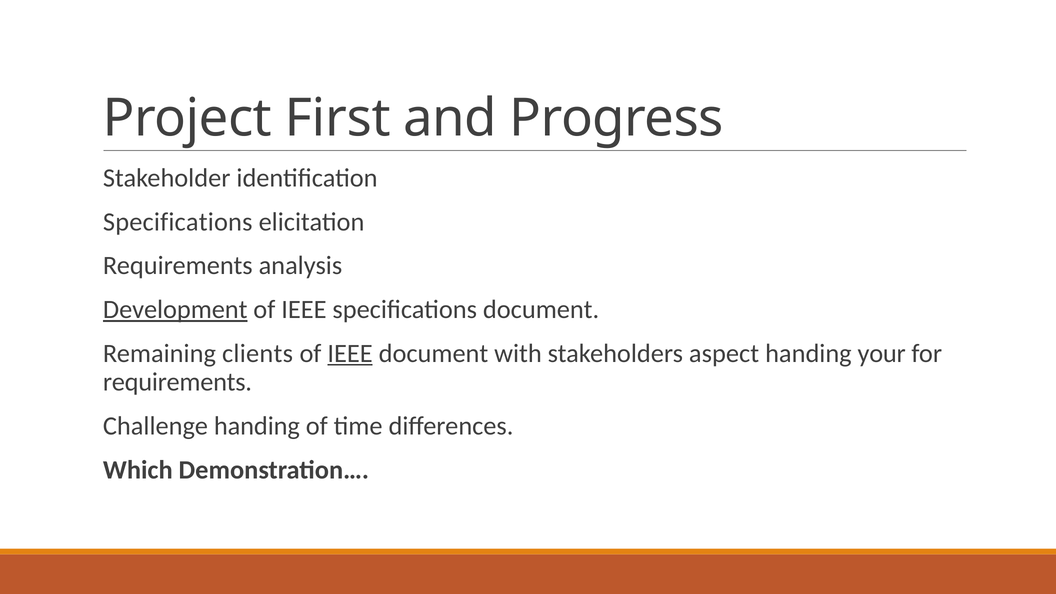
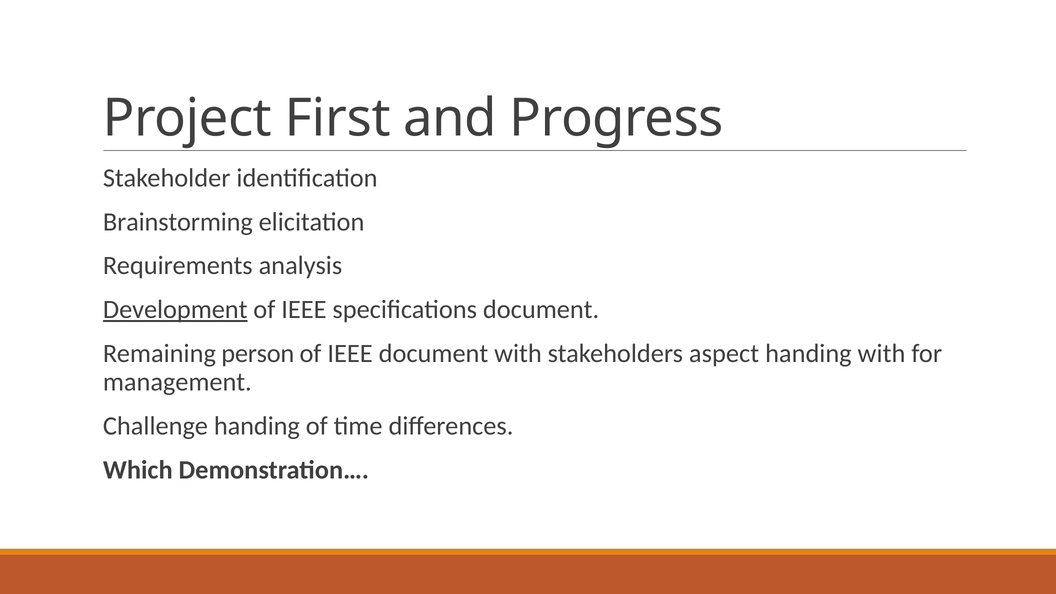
Specifications: Specifications -> Brainstorming (178, 222)
clients: clients -> person (258, 354)
IEEE underline: present -> none (350, 354)
handing your: your -> with (882, 354)
requirements: requirements -> management (177, 382)
